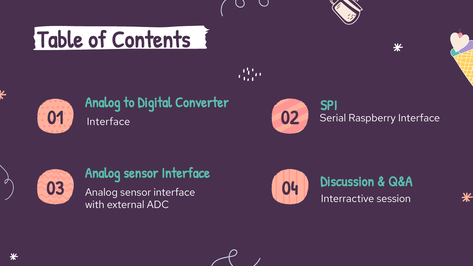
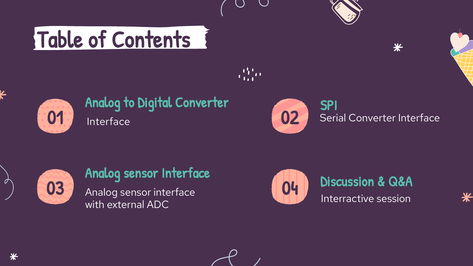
Serial Raspberry: Raspberry -> Converter (372, 118)
